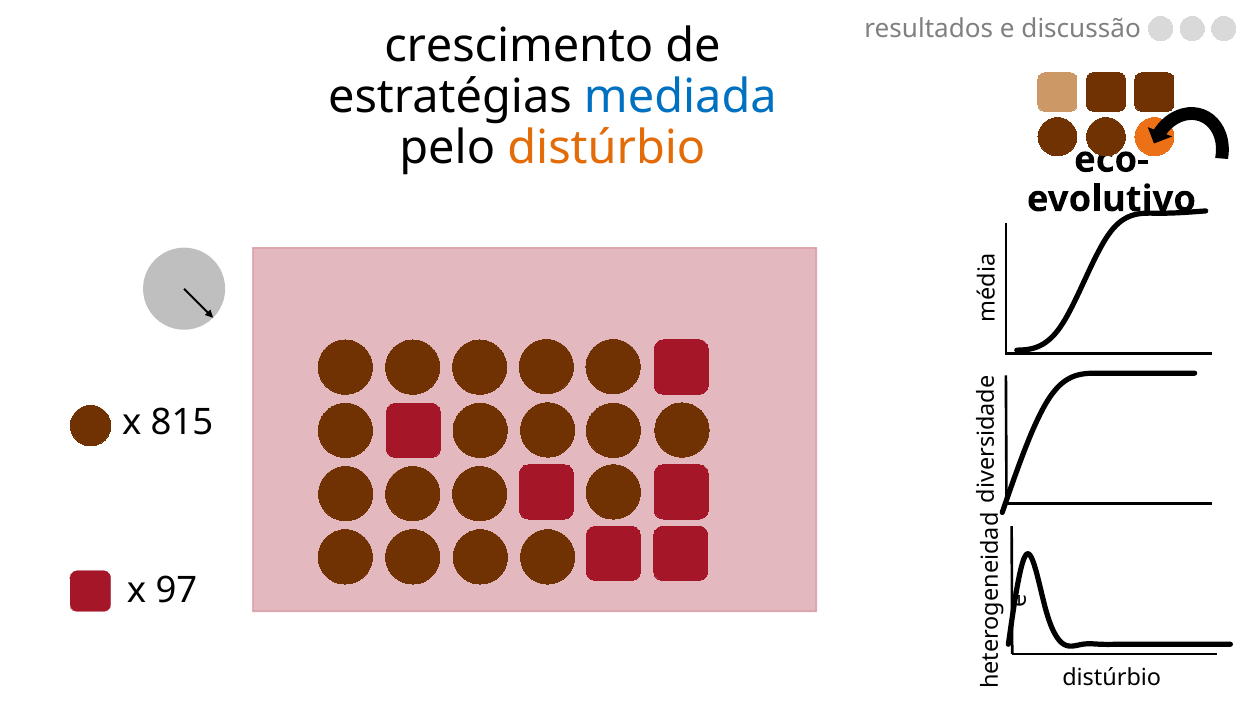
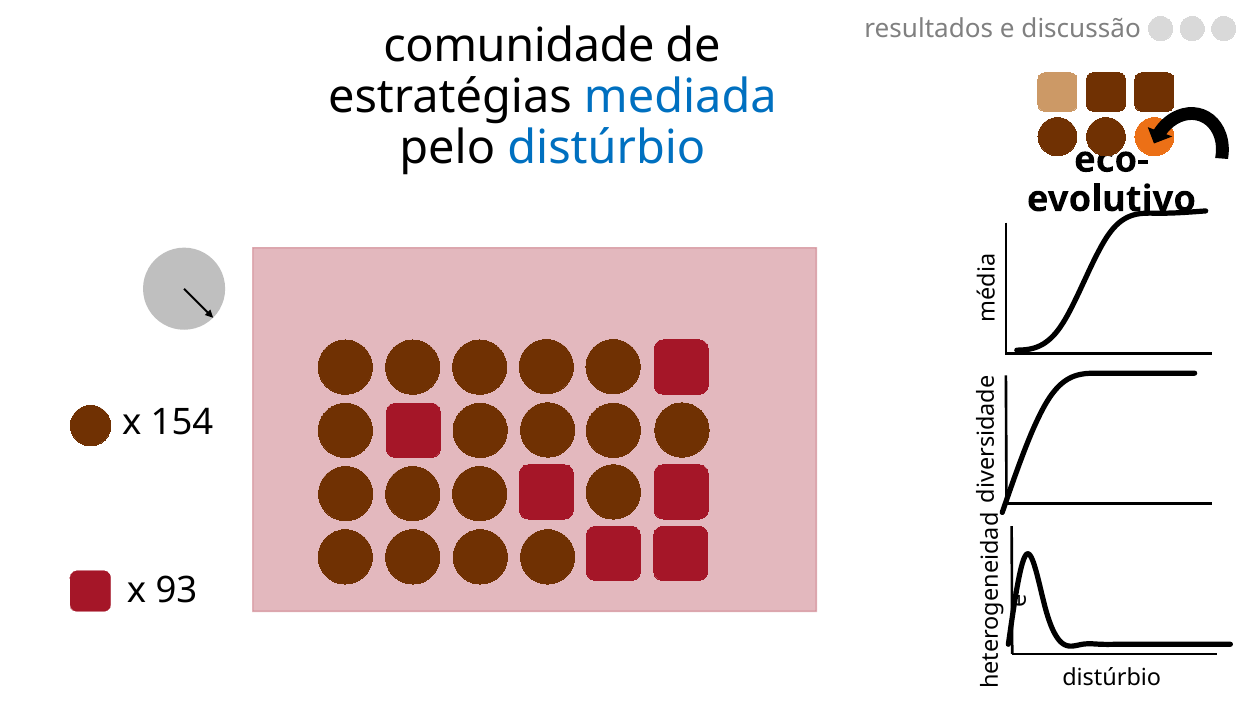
crescimento: crescimento -> comunidade (519, 46)
distúrbio colour: orange -> blue (606, 147)
815: 815 -> 154 (182, 422)
97: 97 -> 93 (176, 591)
